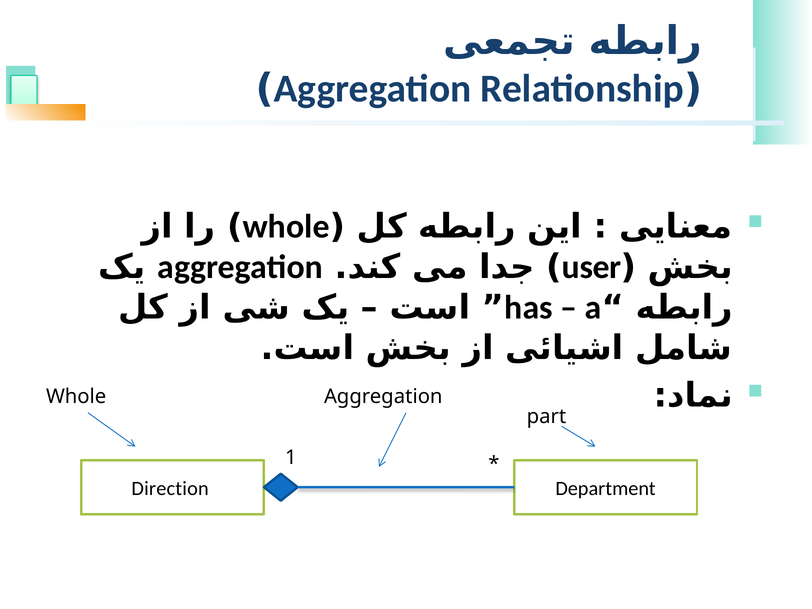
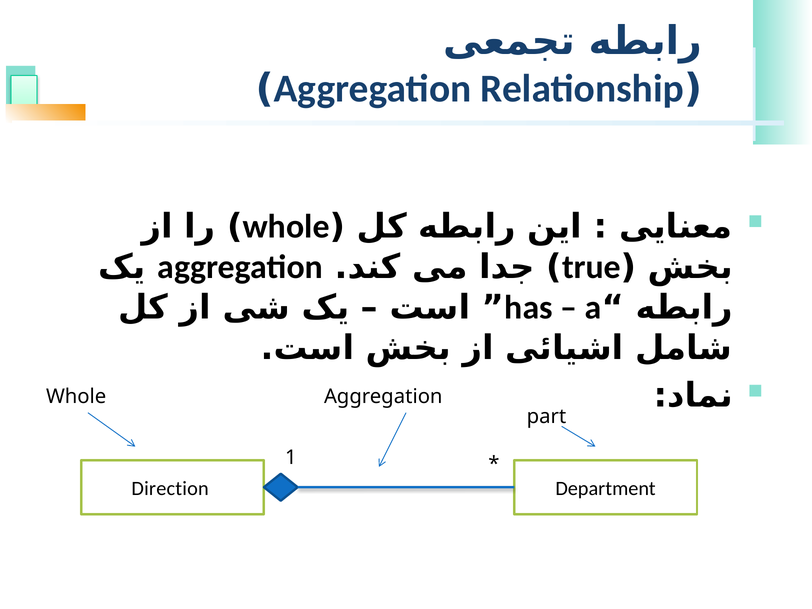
user: user -> true (591, 267)
